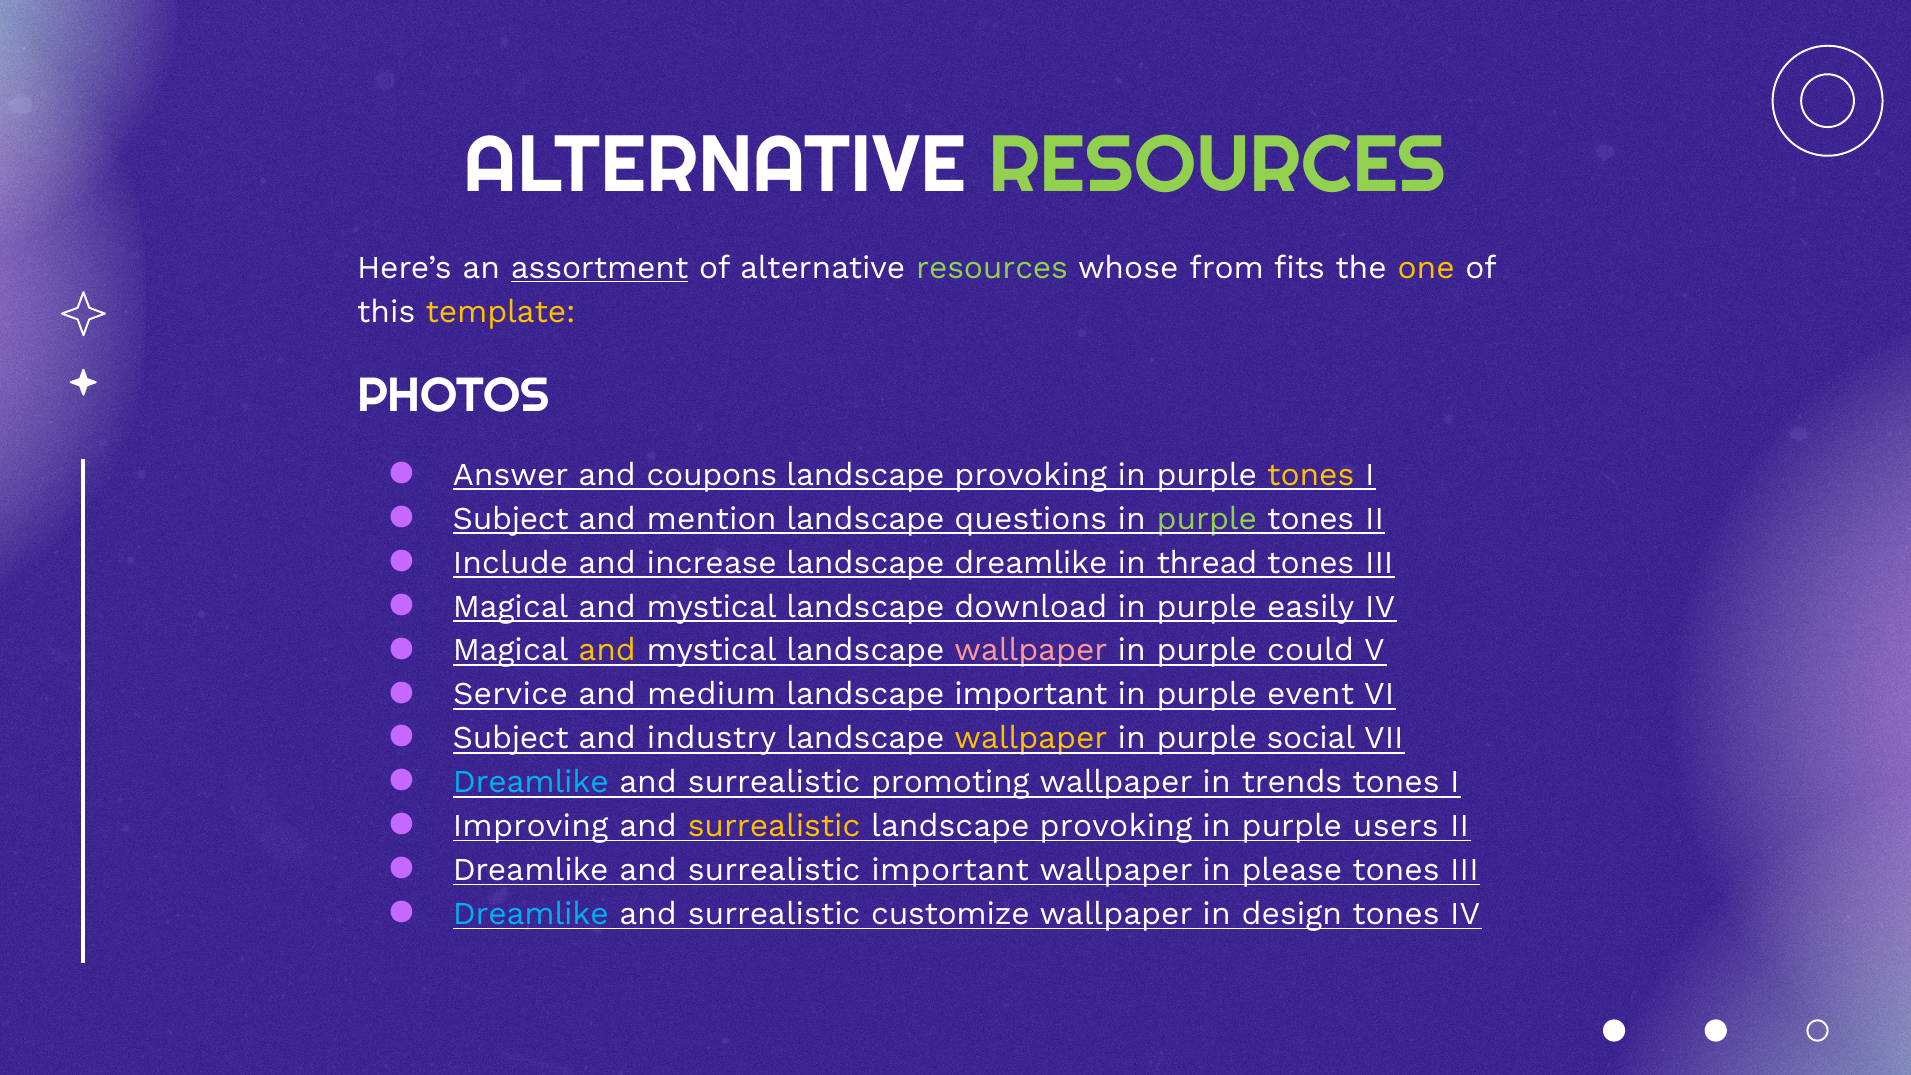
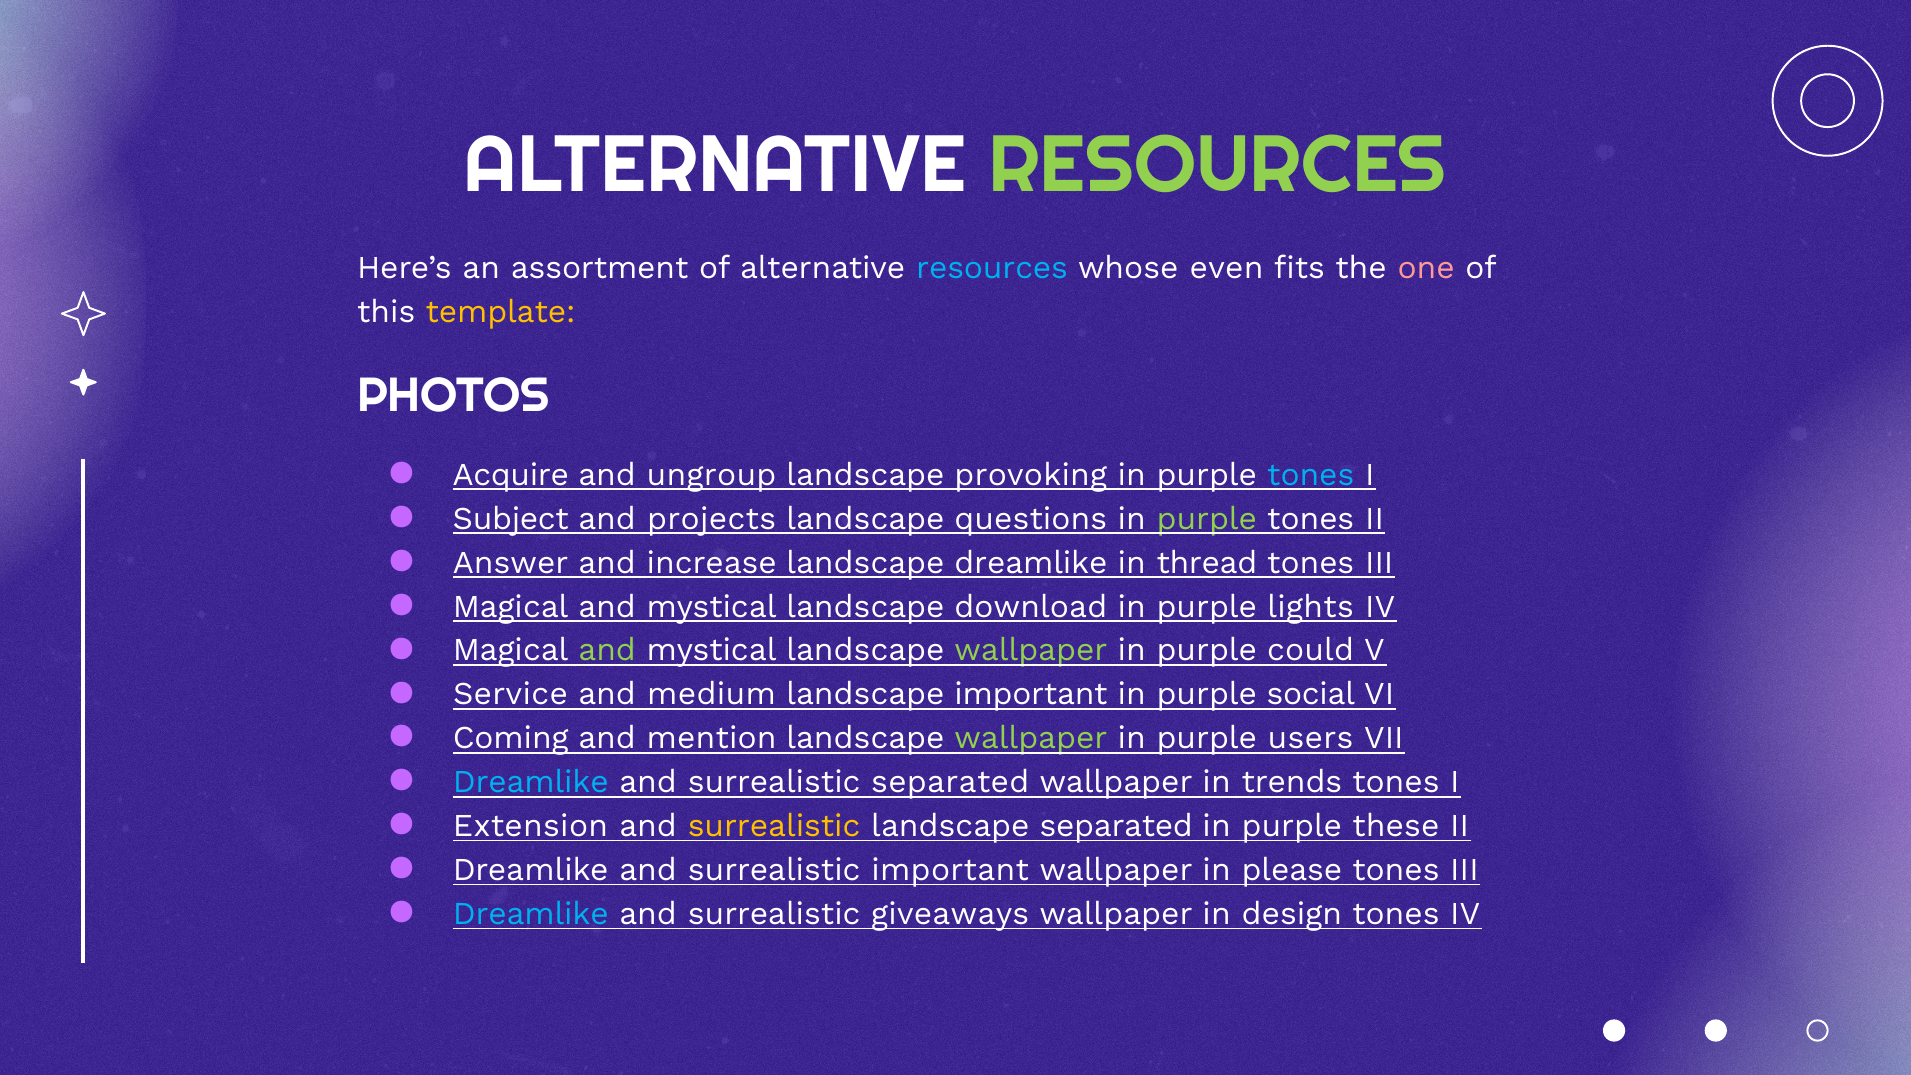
assortment underline: present -> none (600, 268)
resources colour: light green -> light blue (992, 268)
from: from -> even (1227, 268)
one colour: yellow -> pink (1426, 268)
Answer: Answer -> Acquire (511, 475)
coupons: coupons -> ungroup (712, 475)
tones colour: yellow -> light blue (1311, 475)
mention: mention -> projects (712, 519)
Include: Include -> Answer (511, 563)
easily: easily -> lights (1311, 607)
and colour: yellow -> light green (607, 650)
wallpaper colour: pink -> light green (1031, 650)
event: event -> social (1311, 694)
Subject: Subject -> Coming (511, 738)
industry: industry -> mention (712, 738)
wallpaper colour: yellow -> light green (1031, 738)
social: social -> users (1311, 738)
surrealistic promoting: promoting -> separated (950, 782)
Improving: Improving -> Extension (531, 826)
provoking: provoking -> separated (1116, 826)
users: users -> these (1396, 826)
customize: customize -> giveaways (950, 914)
